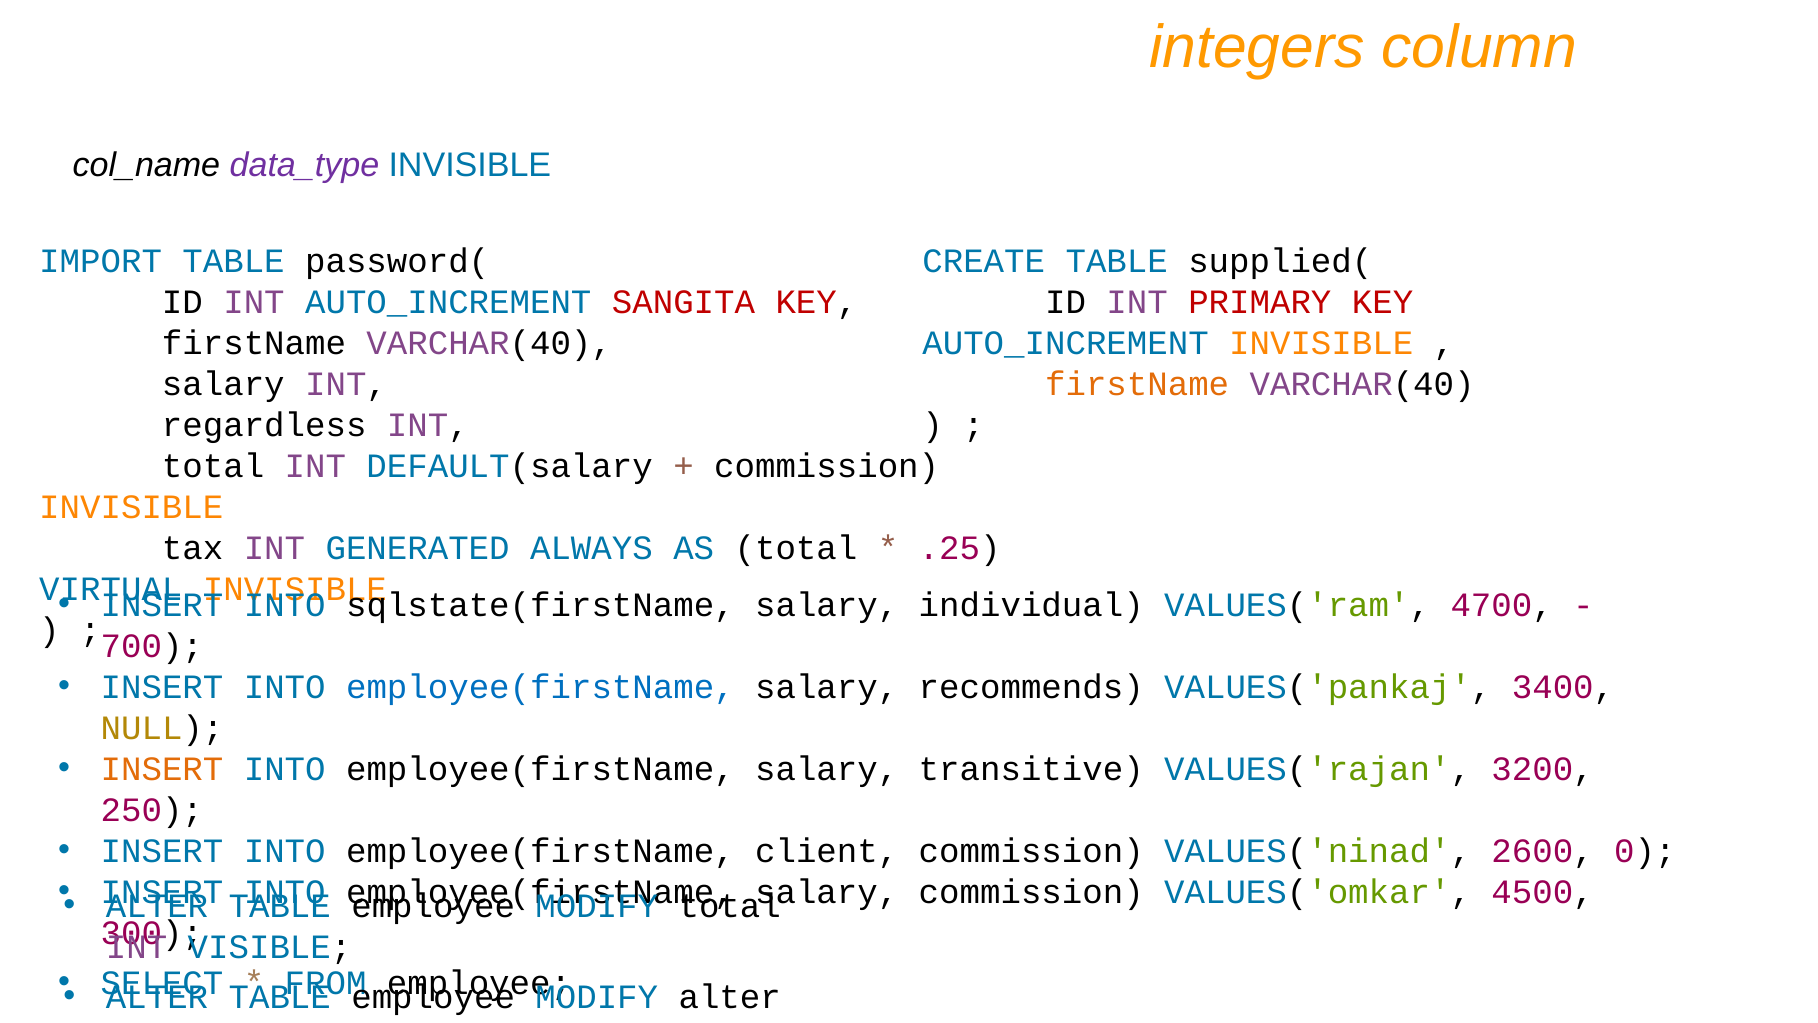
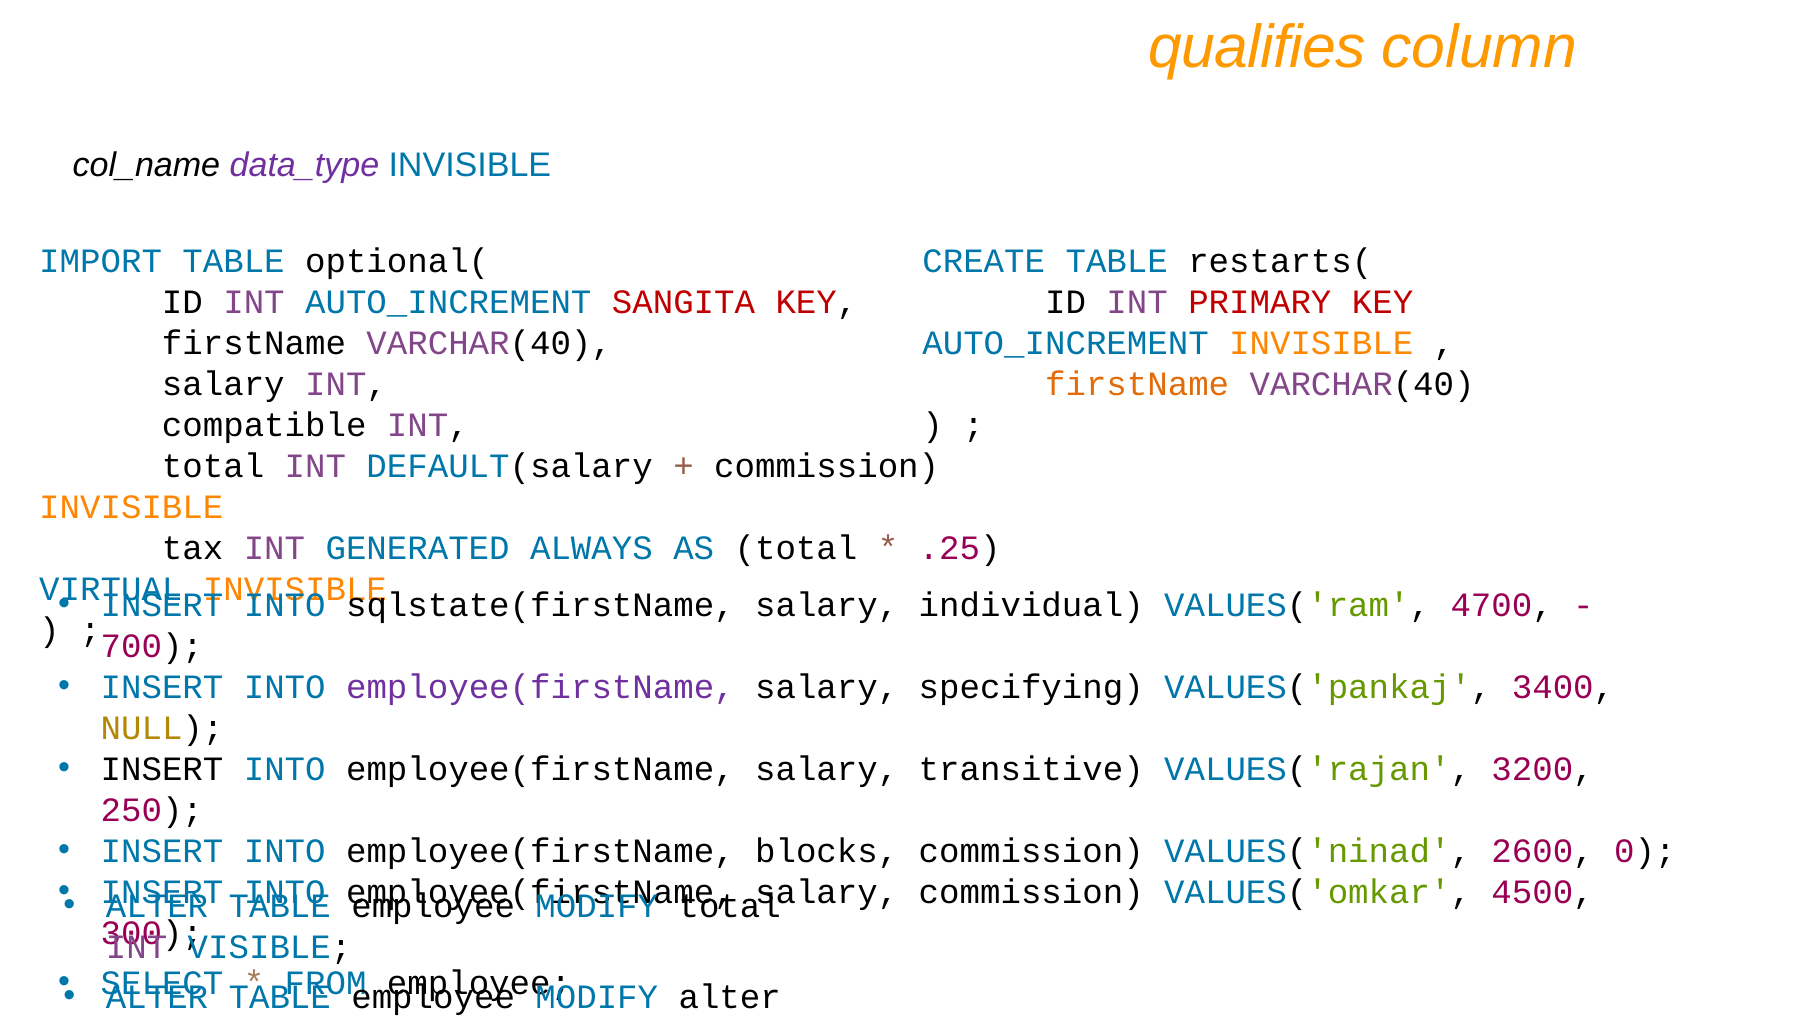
integers: integers -> qualifies (1257, 47)
password(: password( -> optional( (397, 262)
supplied(: supplied( -> restarts( (1280, 262)
regardless: regardless -> compatible (264, 425)
employee(firstName colour: blue -> purple (540, 687)
recommends: recommends -> specifying (1031, 687)
INSERT colour: orange -> black (162, 769)
client: client -> blocks (827, 851)
